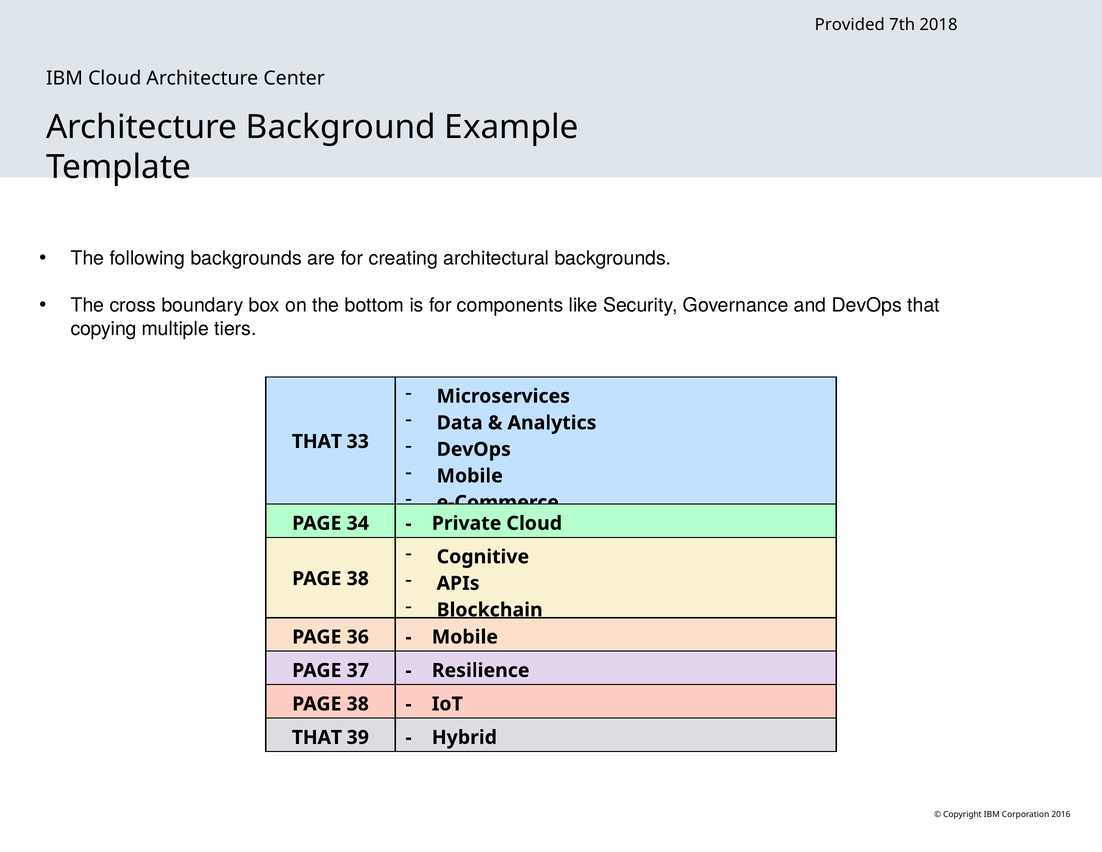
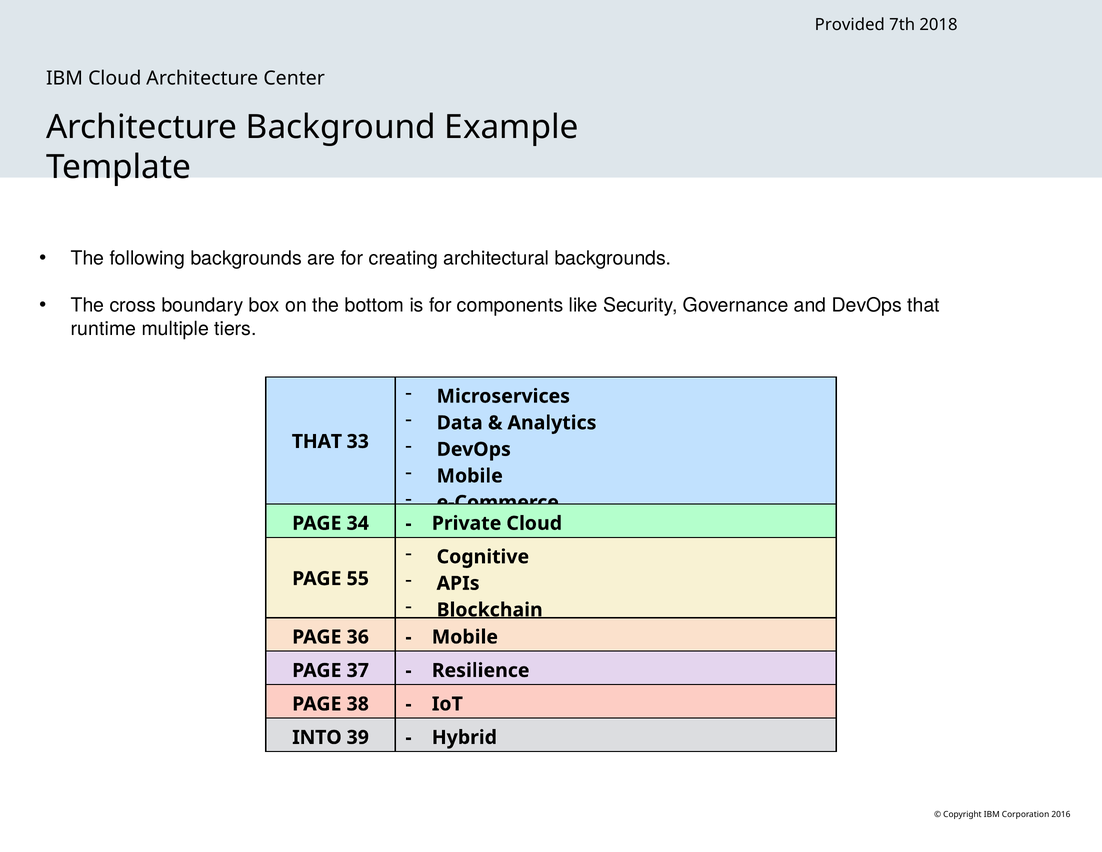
copying: copying -> runtime (103, 329)
38: 38 -> 55 (358, 578)
THAT: THAT -> INTO (317, 737)
